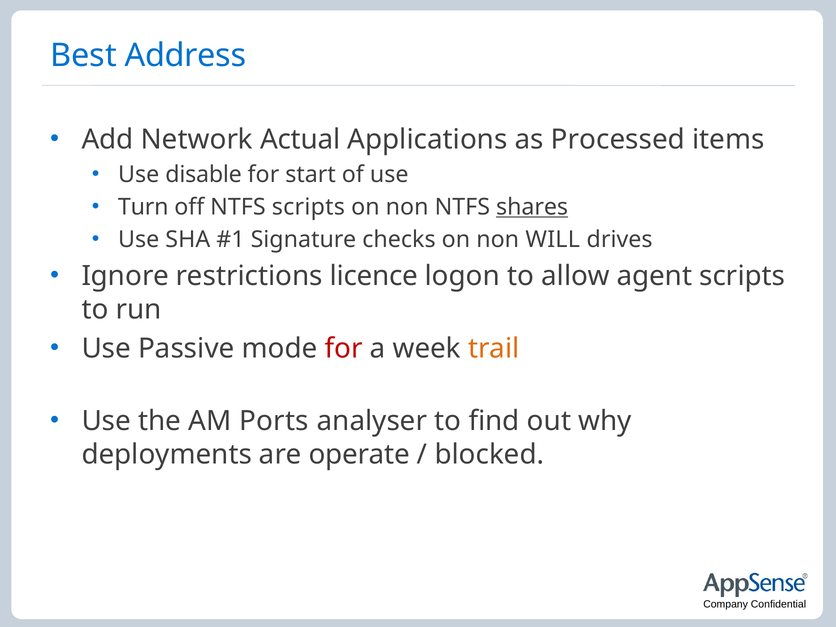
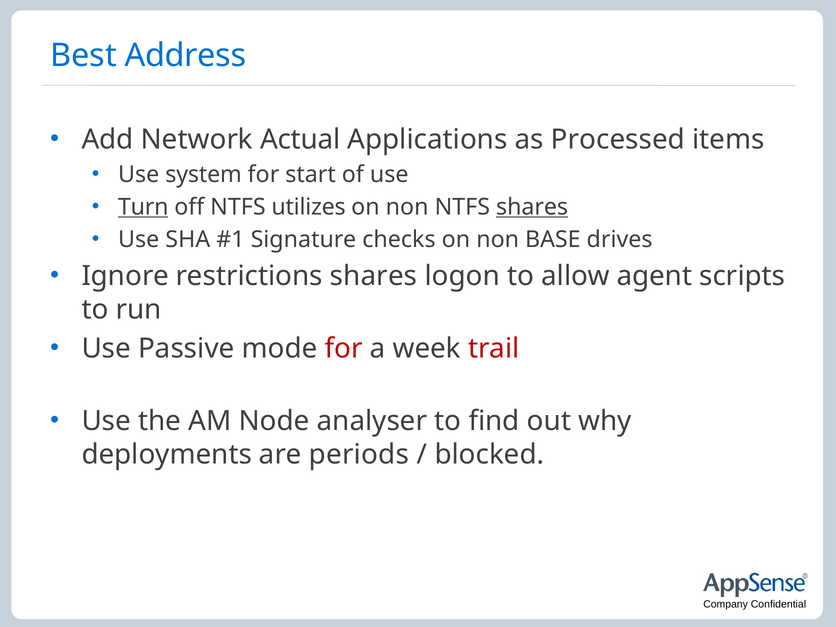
disable: disable -> system (204, 175)
Turn underline: none -> present (143, 207)
NTFS scripts: scripts -> utilizes (309, 207)
WILL: WILL -> BASE (553, 240)
restrictions licence: licence -> shares (374, 276)
trail colour: orange -> red (494, 349)
Ports: Ports -> Node (274, 421)
operate: operate -> periods (359, 454)
